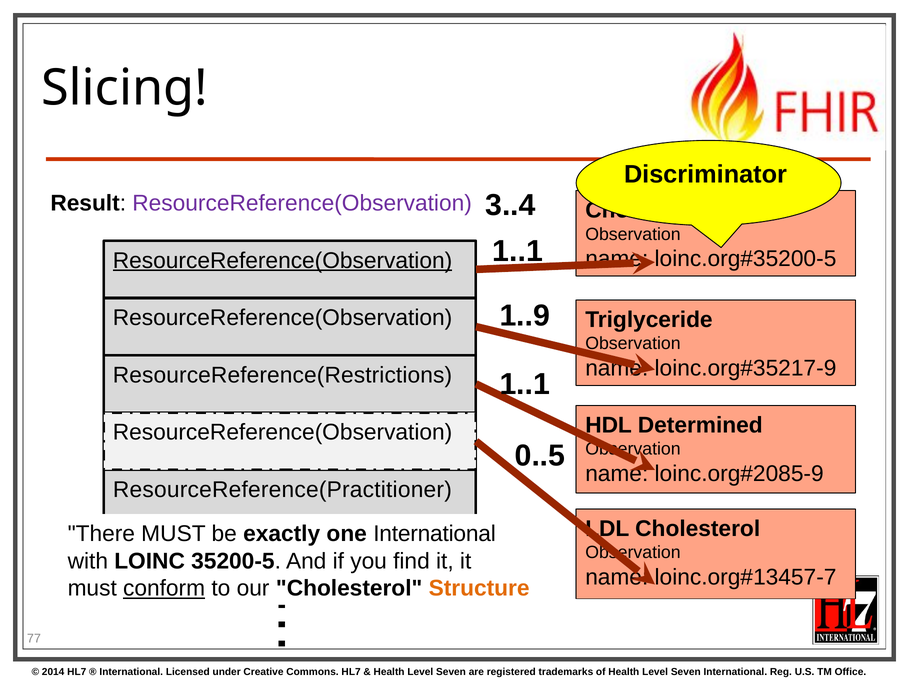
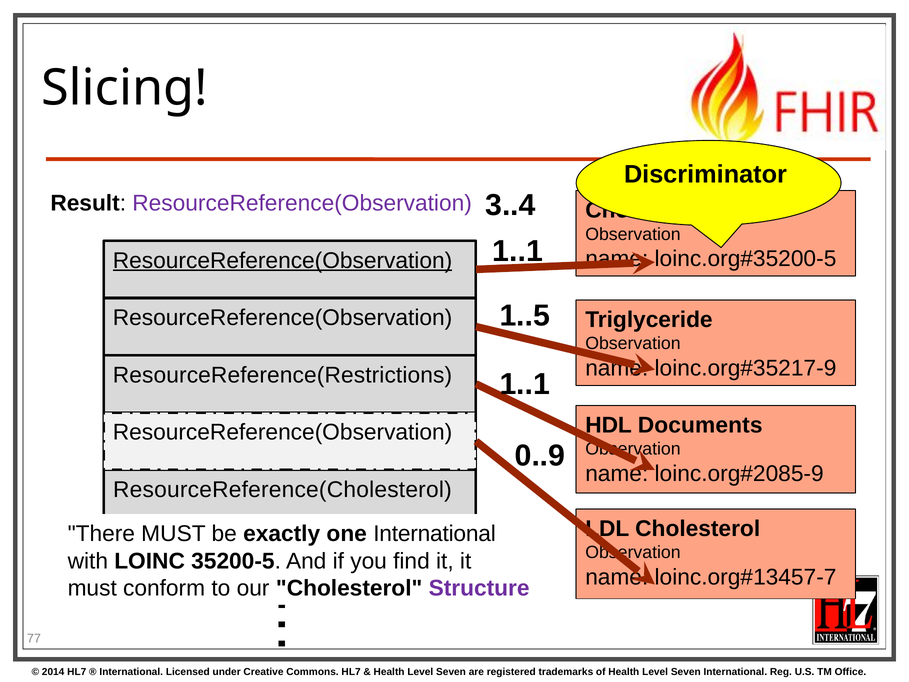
1..9: 1..9 -> 1..5 (525, 316)
Determined: Determined -> Documents (700, 425)
0..5: 0..5 -> 0..9 (540, 456)
ResourceReference(Practitioner: ResourceReference(Practitioner -> ResourceReference(Cholesterol (282, 489)
conform underline: present -> none (164, 588)
Structure colour: orange -> purple (479, 588)
